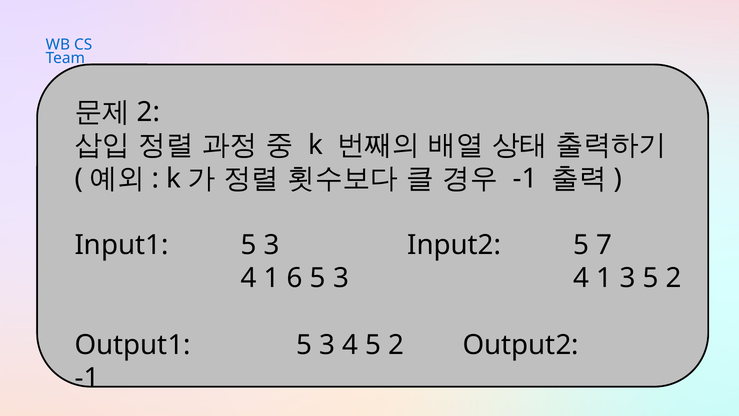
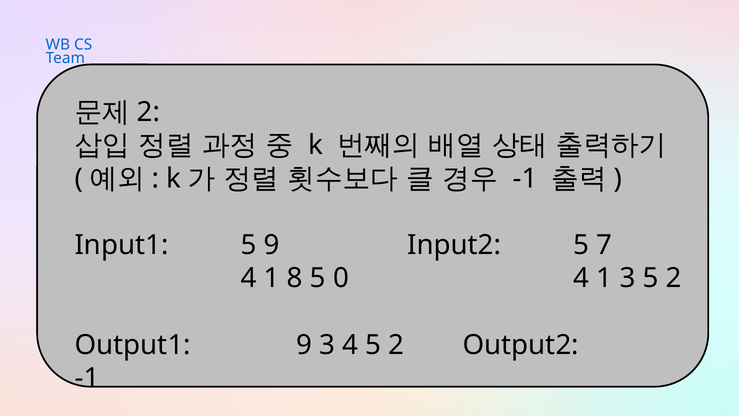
Input1 5 3: 3 -> 9 (272, 245)
6: 6 -> 8 (295, 278)
3: 3 -> 0 (341, 278)
Output1 5: 5 -> 9 (304, 345)
